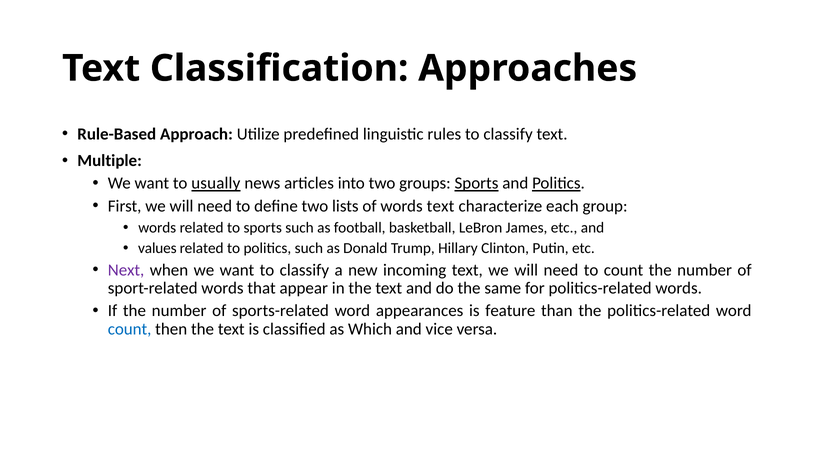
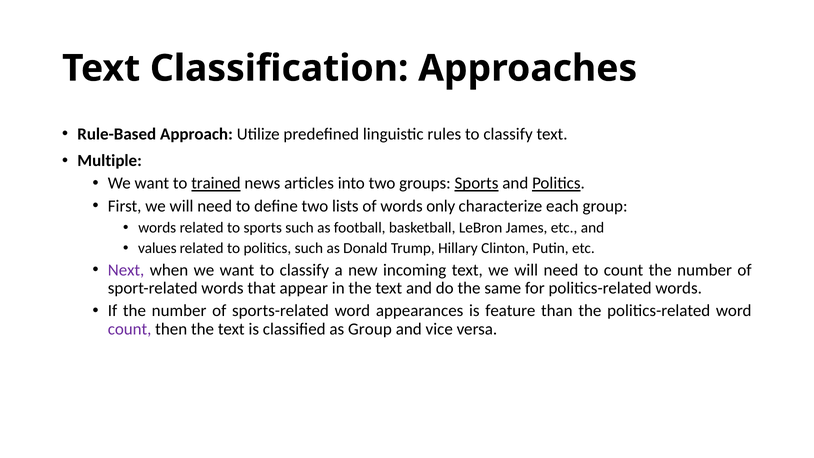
usually: usually -> trained (216, 183)
words text: text -> only (441, 206)
count colour: blue -> purple (130, 329)
as Which: Which -> Group (370, 329)
